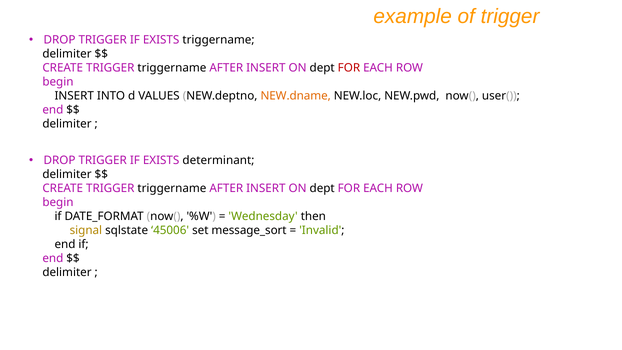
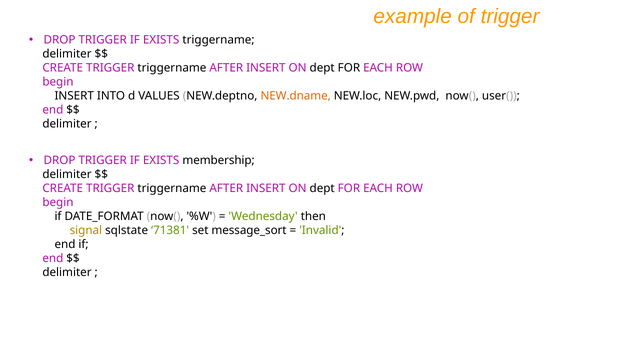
FOR colour: red -> black (349, 68)
determinant: determinant -> membership (219, 161)
45006: 45006 -> 71381 (170, 231)
